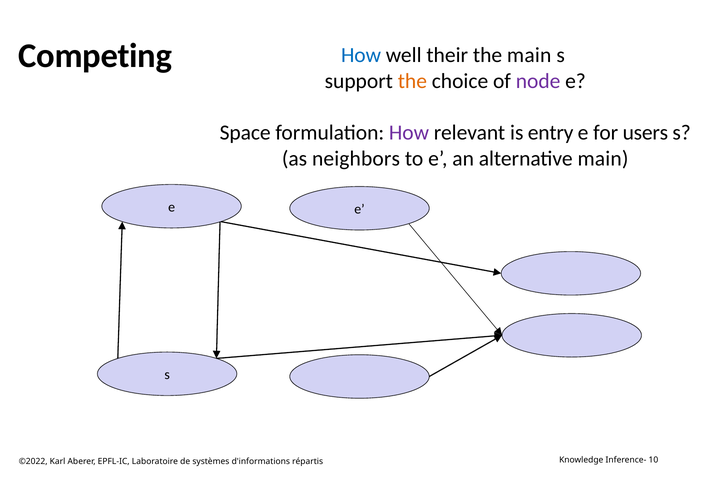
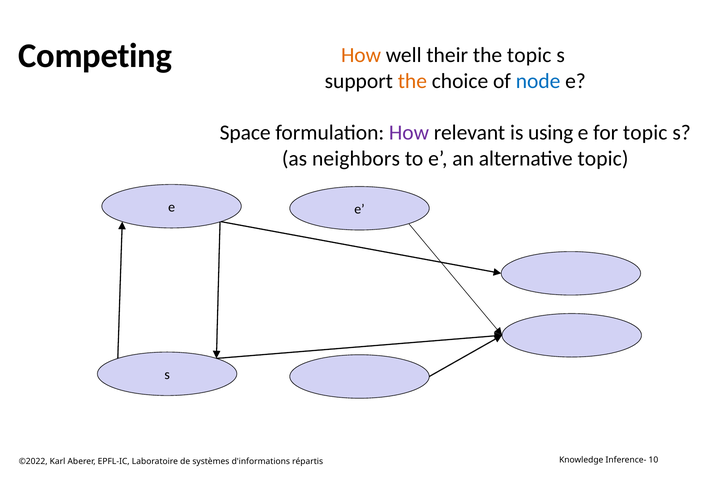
How colour: blue -> orange (361, 55)
the main: main -> topic (529, 55)
node colour: purple -> blue (538, 81)
entry: entry -> using (551, 133)
for users: users -> topic (645, 133)
alternative main: main -> topic (603, 159)
